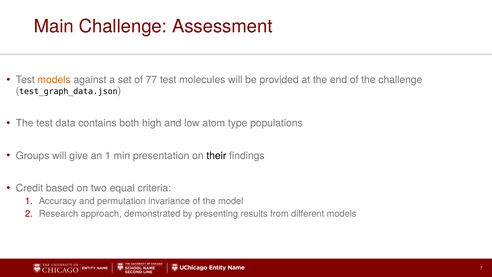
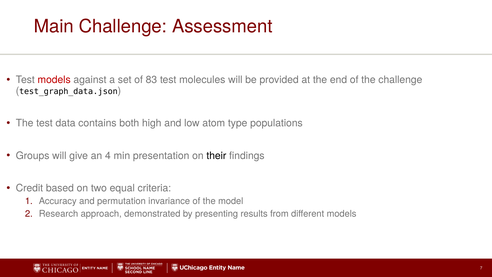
models colour: orange -> red (54, 80)
77: 77 -> 83 (151, 80)
an 1: 1 -> 4 (108, 156)
